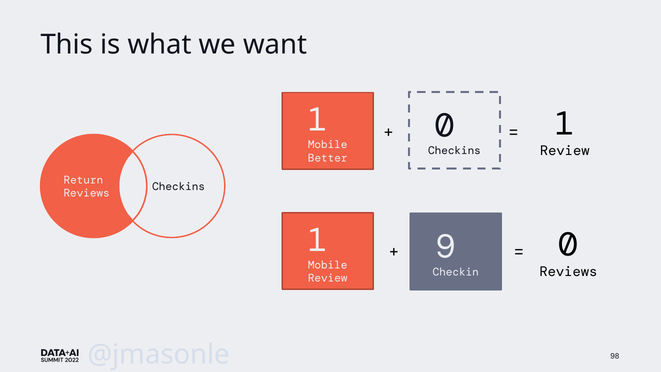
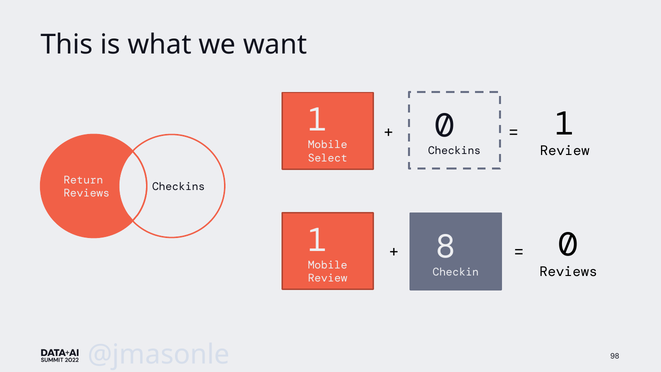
Better: Better -> Select (328, 158)
9: 9 -> 8 (446, 247)
